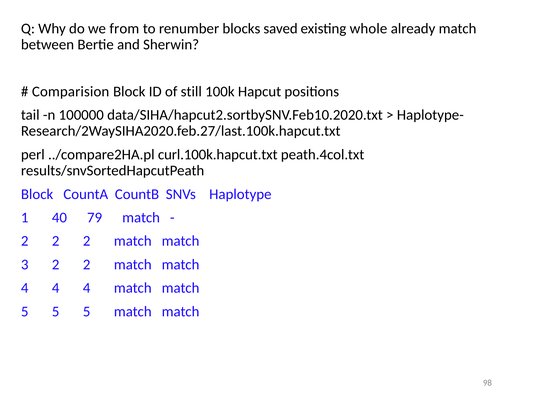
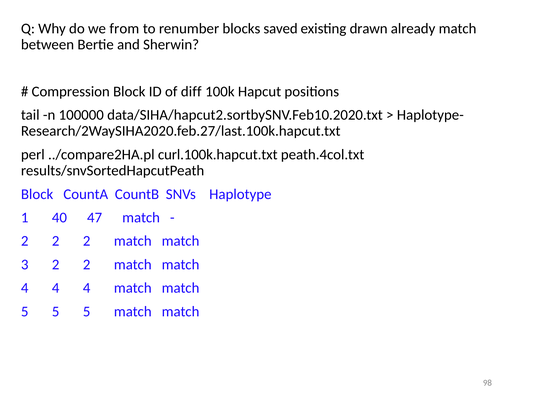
whole: whole -> drawn (369, 28)
Comparision: Comparision -> Compression (71, 91)
still: still -> diff (191, 91)
79: 79 -> 47 (95, 217)
